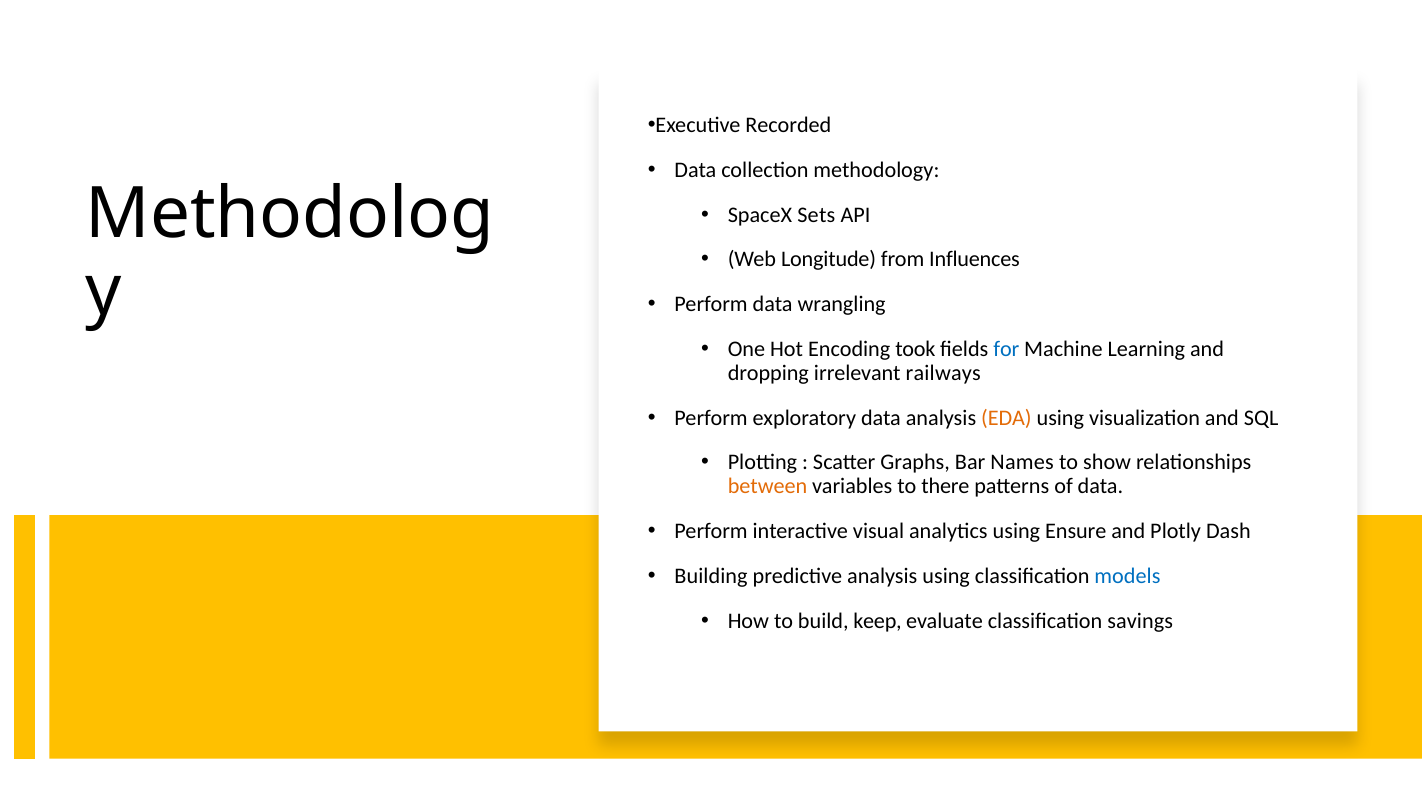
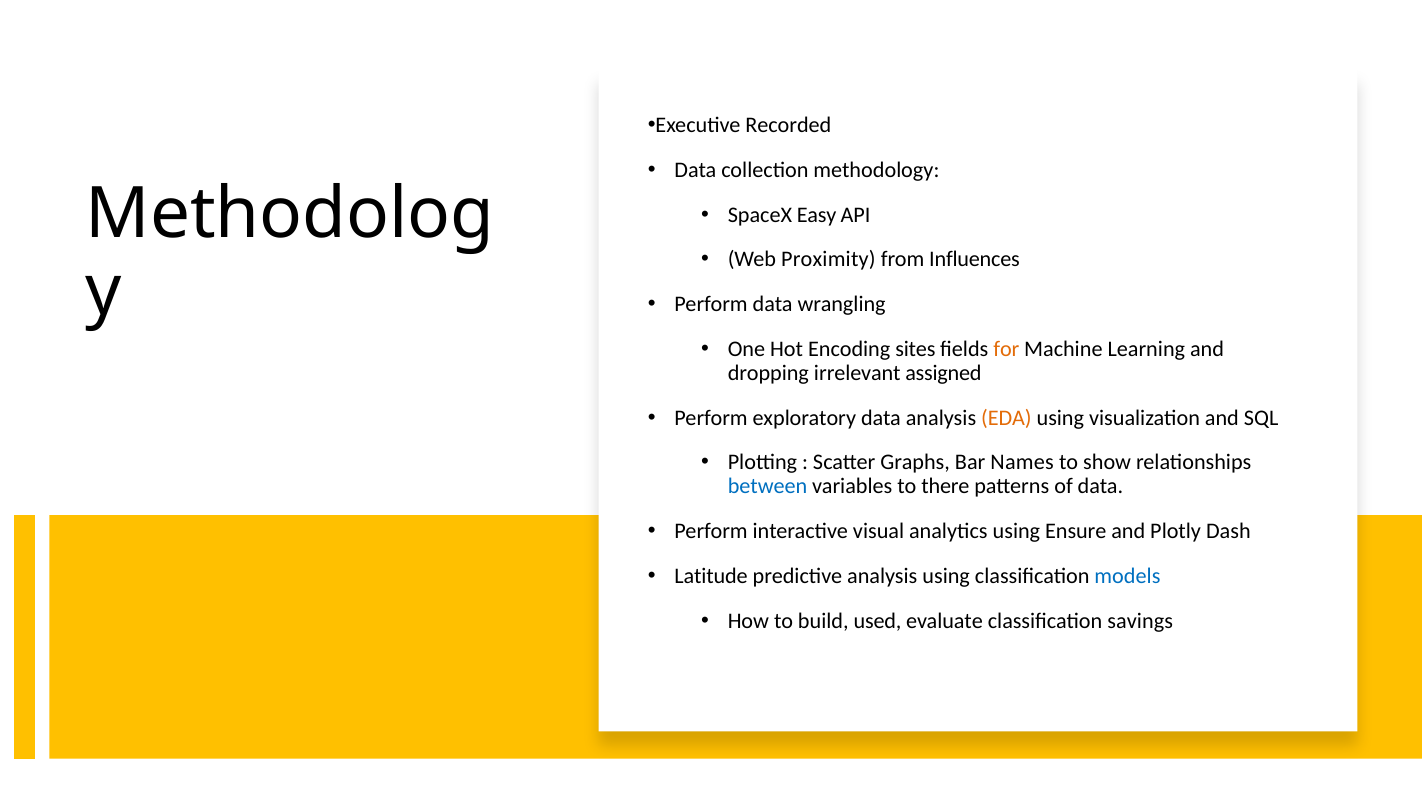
Sets: Sets -> Easy (817, 215)
Longitude: Longitude -> Proximity (828, 259)
took: took -> sites (915, 349)
for colour: blue -> orange (1006, 349)
railways: railways -> assigned (943, 373)
between colour: orange -> blue (768, 486)
Building: Building -> Latitude (711, 576)
keep: keep -> used (877, 621)
